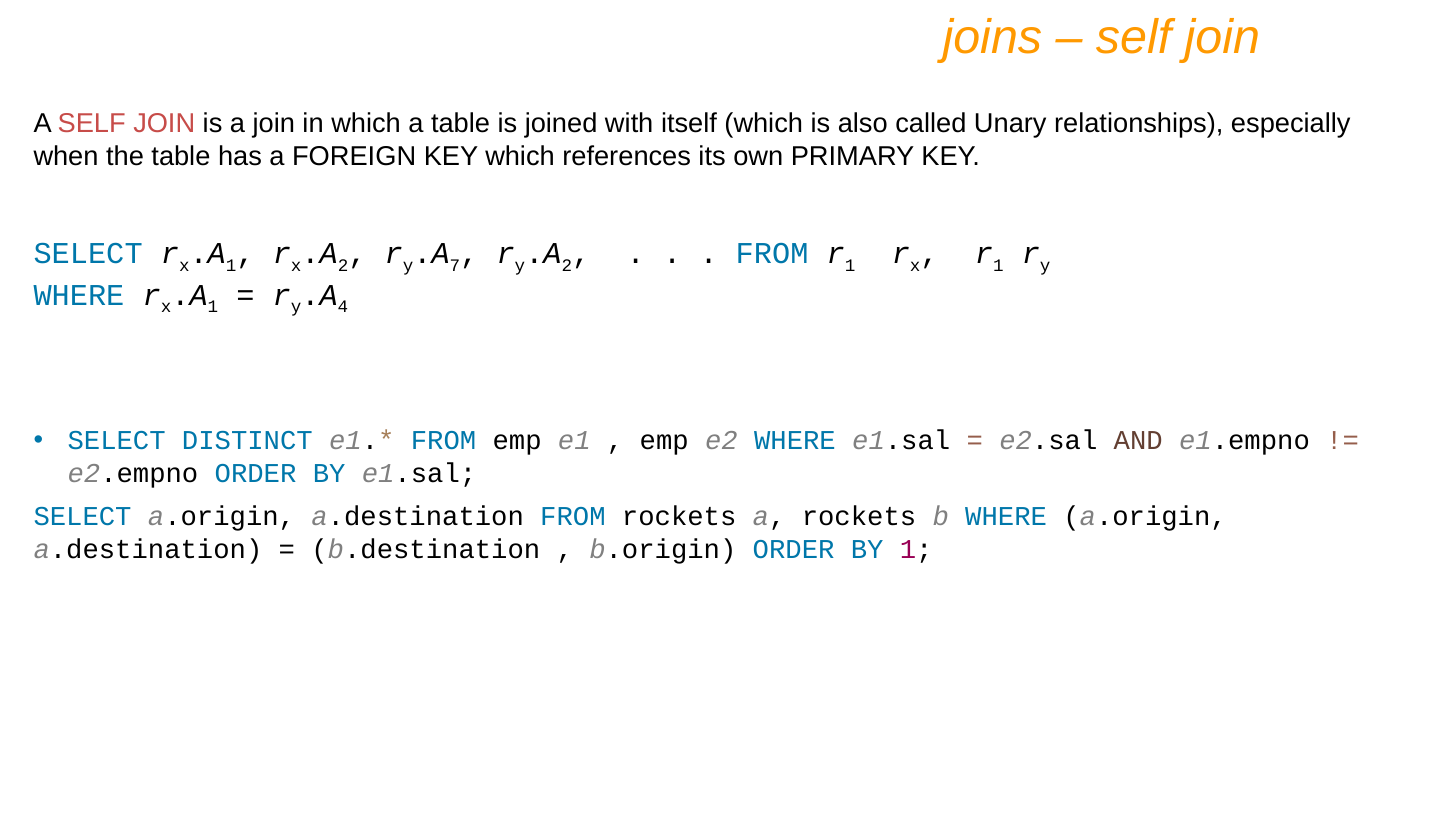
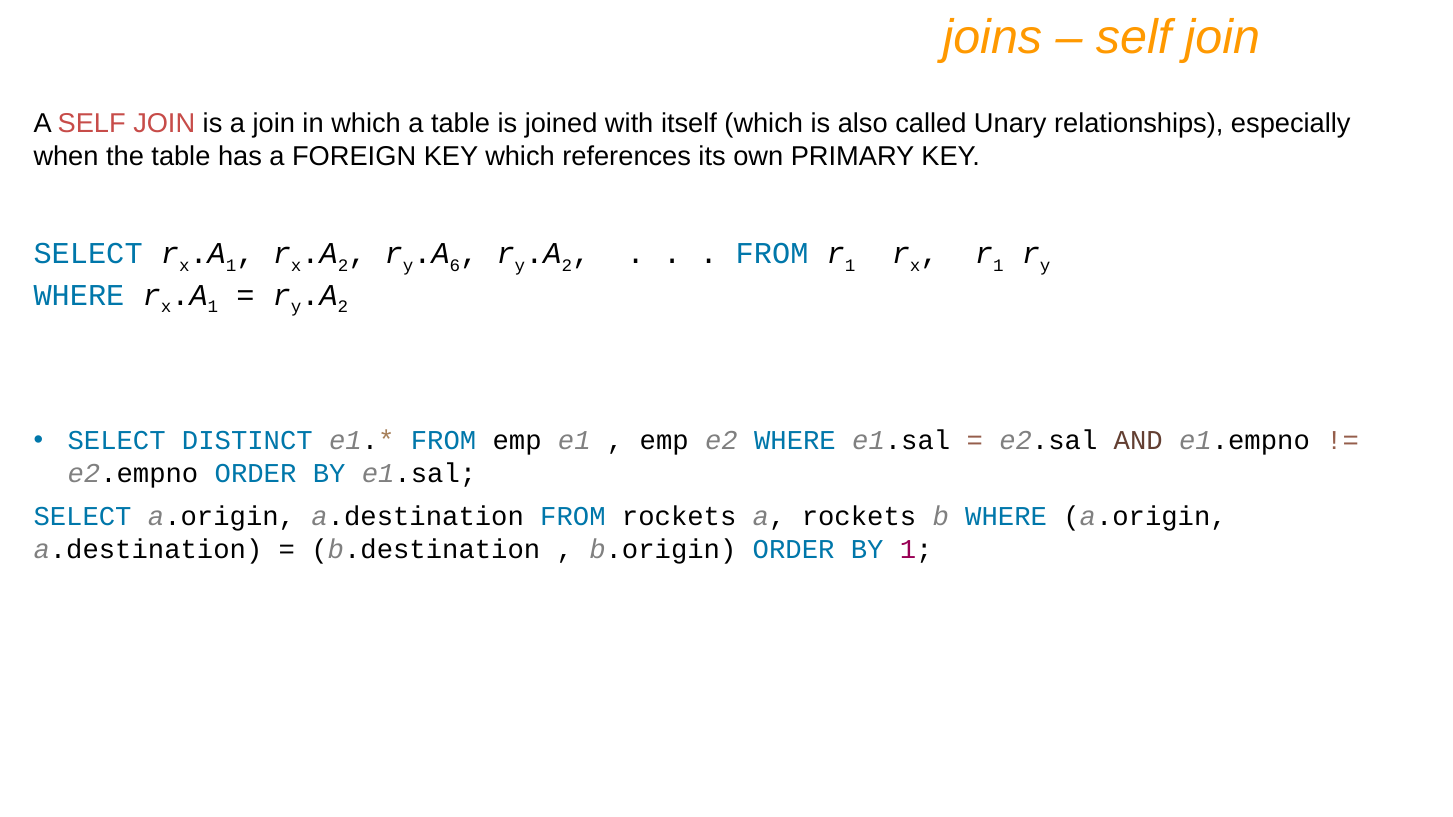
7: 7 -> 6 (455, 266)
4: 4 -> 2 (343, 307)
